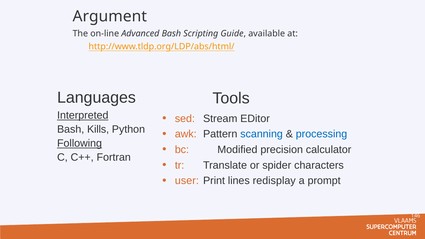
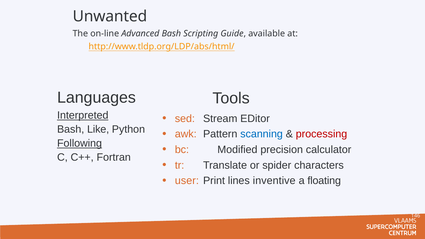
Argument: Argument -> Unwanted (110, 16)
Kills: Kills -> Like (98, 129)
processing colour: blue -> red (321, 134)
redisplay: redisplay -> inventive (274, 181)
prompt: prompt -> floating (324, 181)
